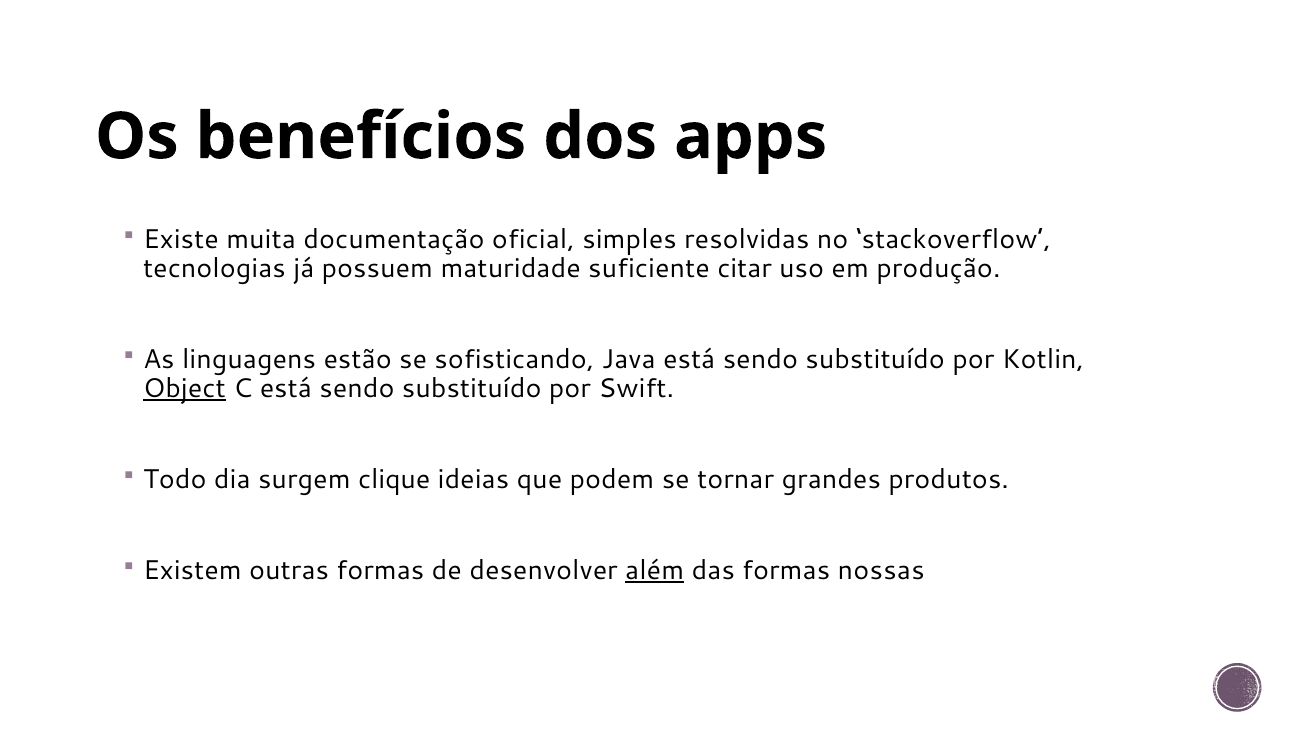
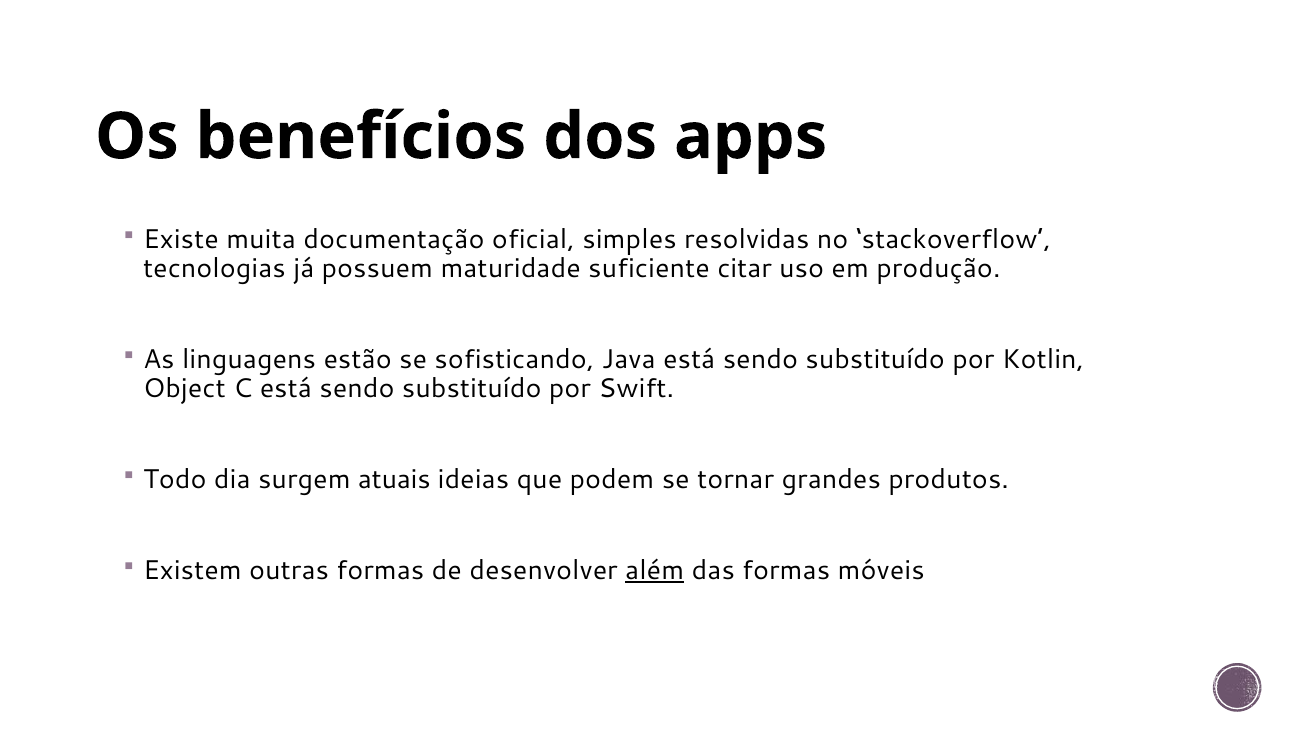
Object underline: present -> none (184, 388)
clique: clique -> atuais (394, 479)
nossas: nossas -> móveis (881, 570)
